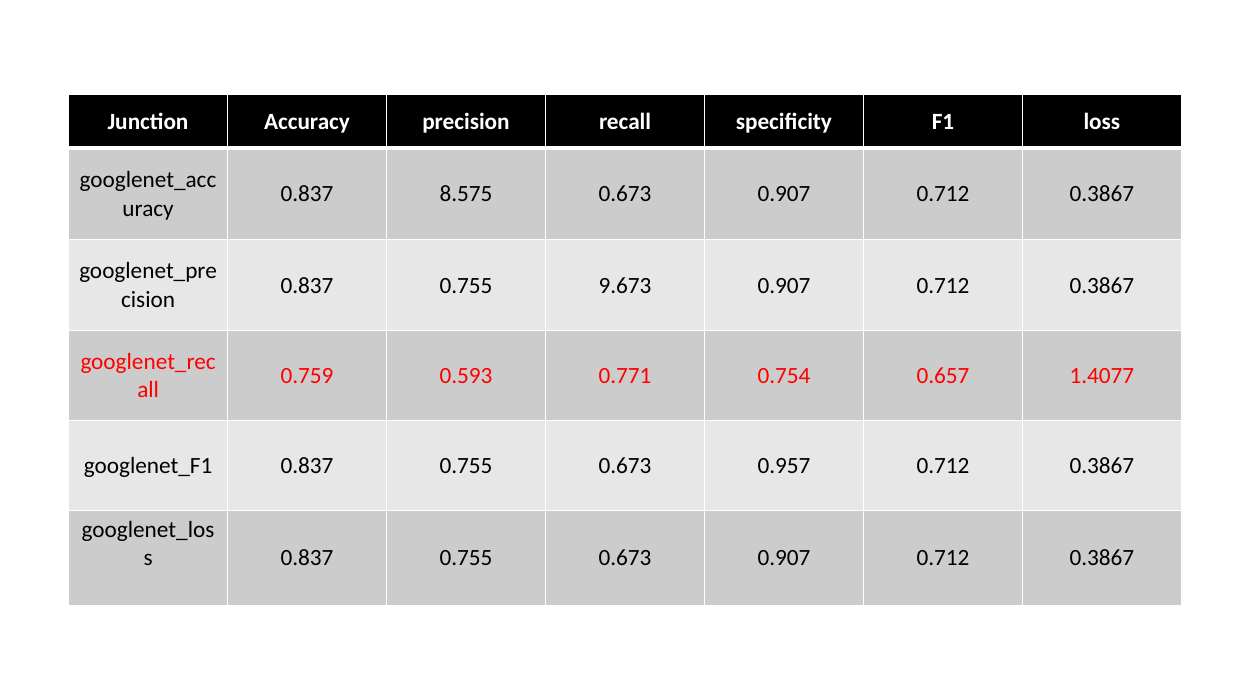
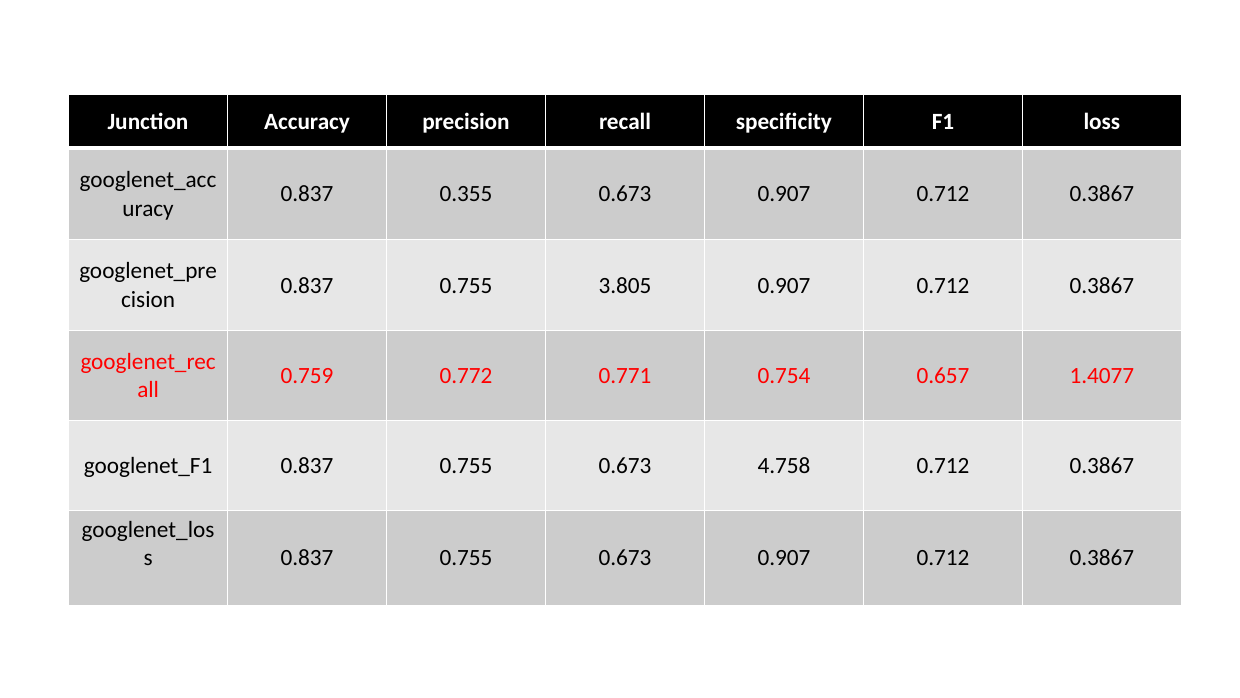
8.575: 8.575 -> 0.355 (466, 194)
9.673: 9.673 -> 3.805 (625, 285)
0.593: 0.593 -> 0.772 (466, 375)
0.957: 0.957 -> 4.758 (784, 466)
